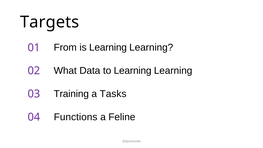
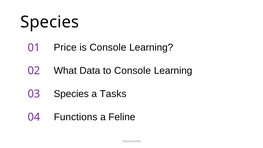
Targets: Targets -> Species (50, 22)
From: From -> Price (65, 48)
is Learning: Learning -> Console (108, 48)
to Learning: Learning -> Console (133, 71)
03 Training: Training -> Species (71, 94)
